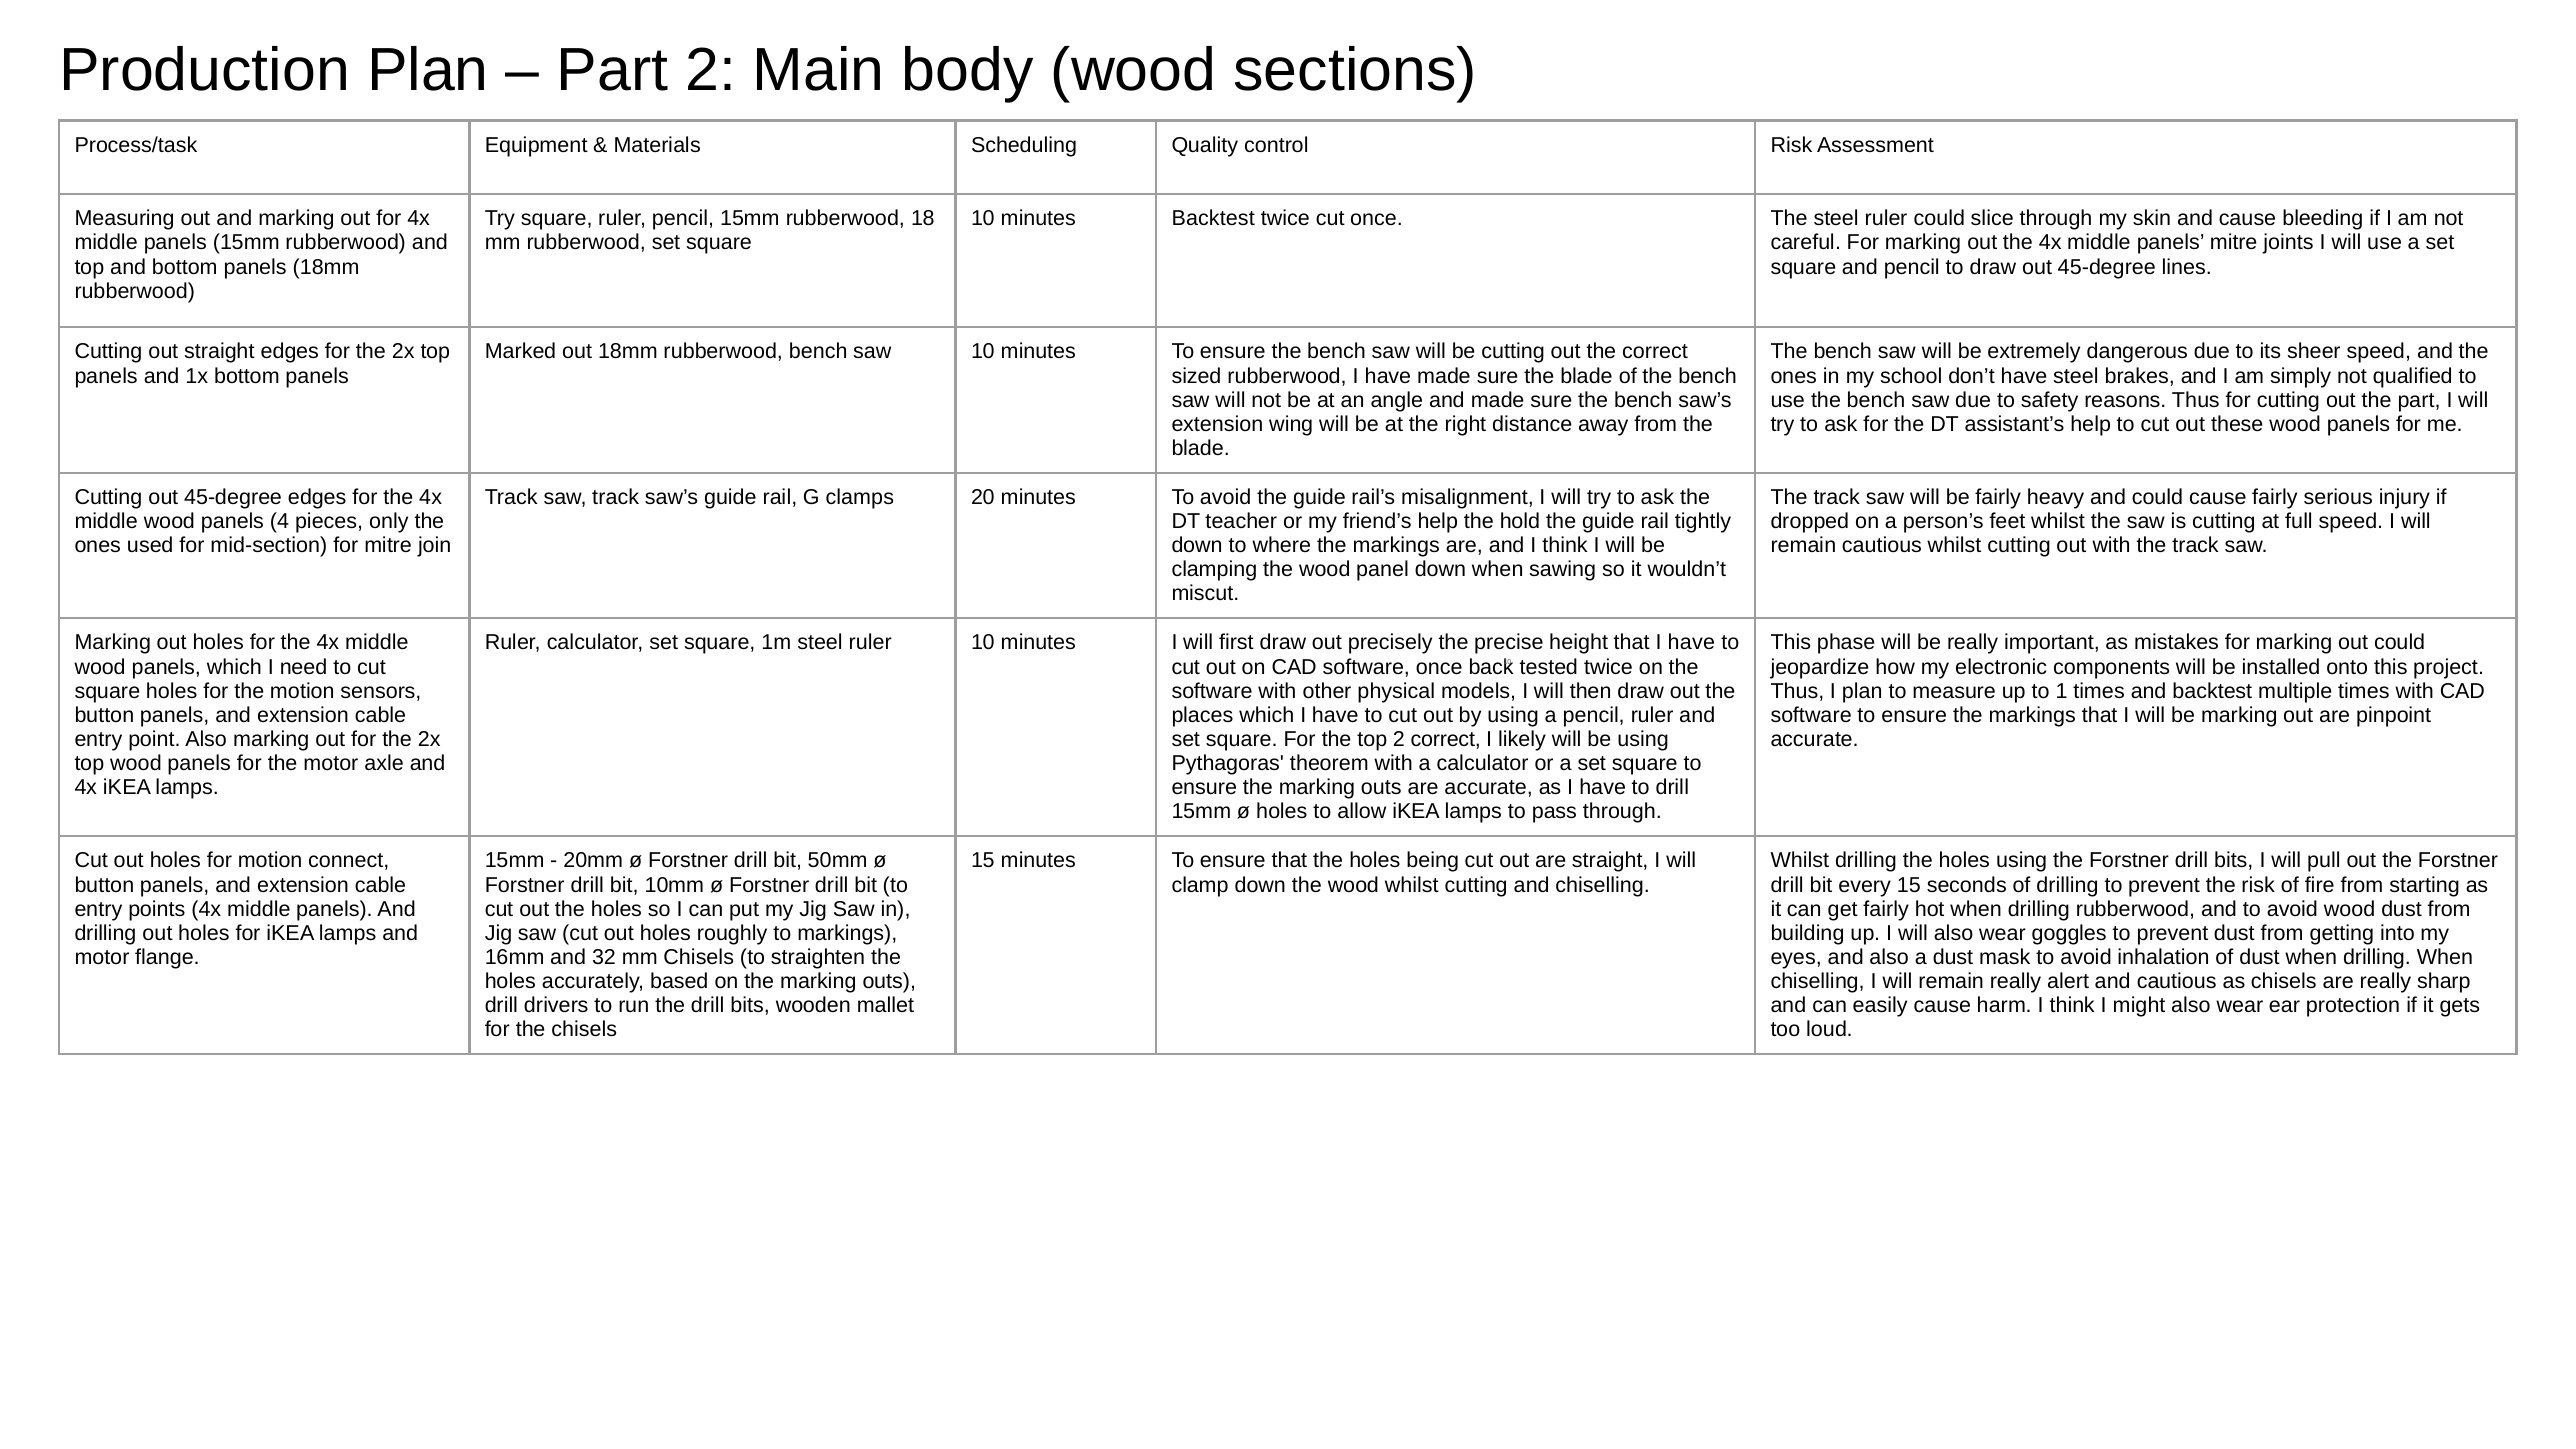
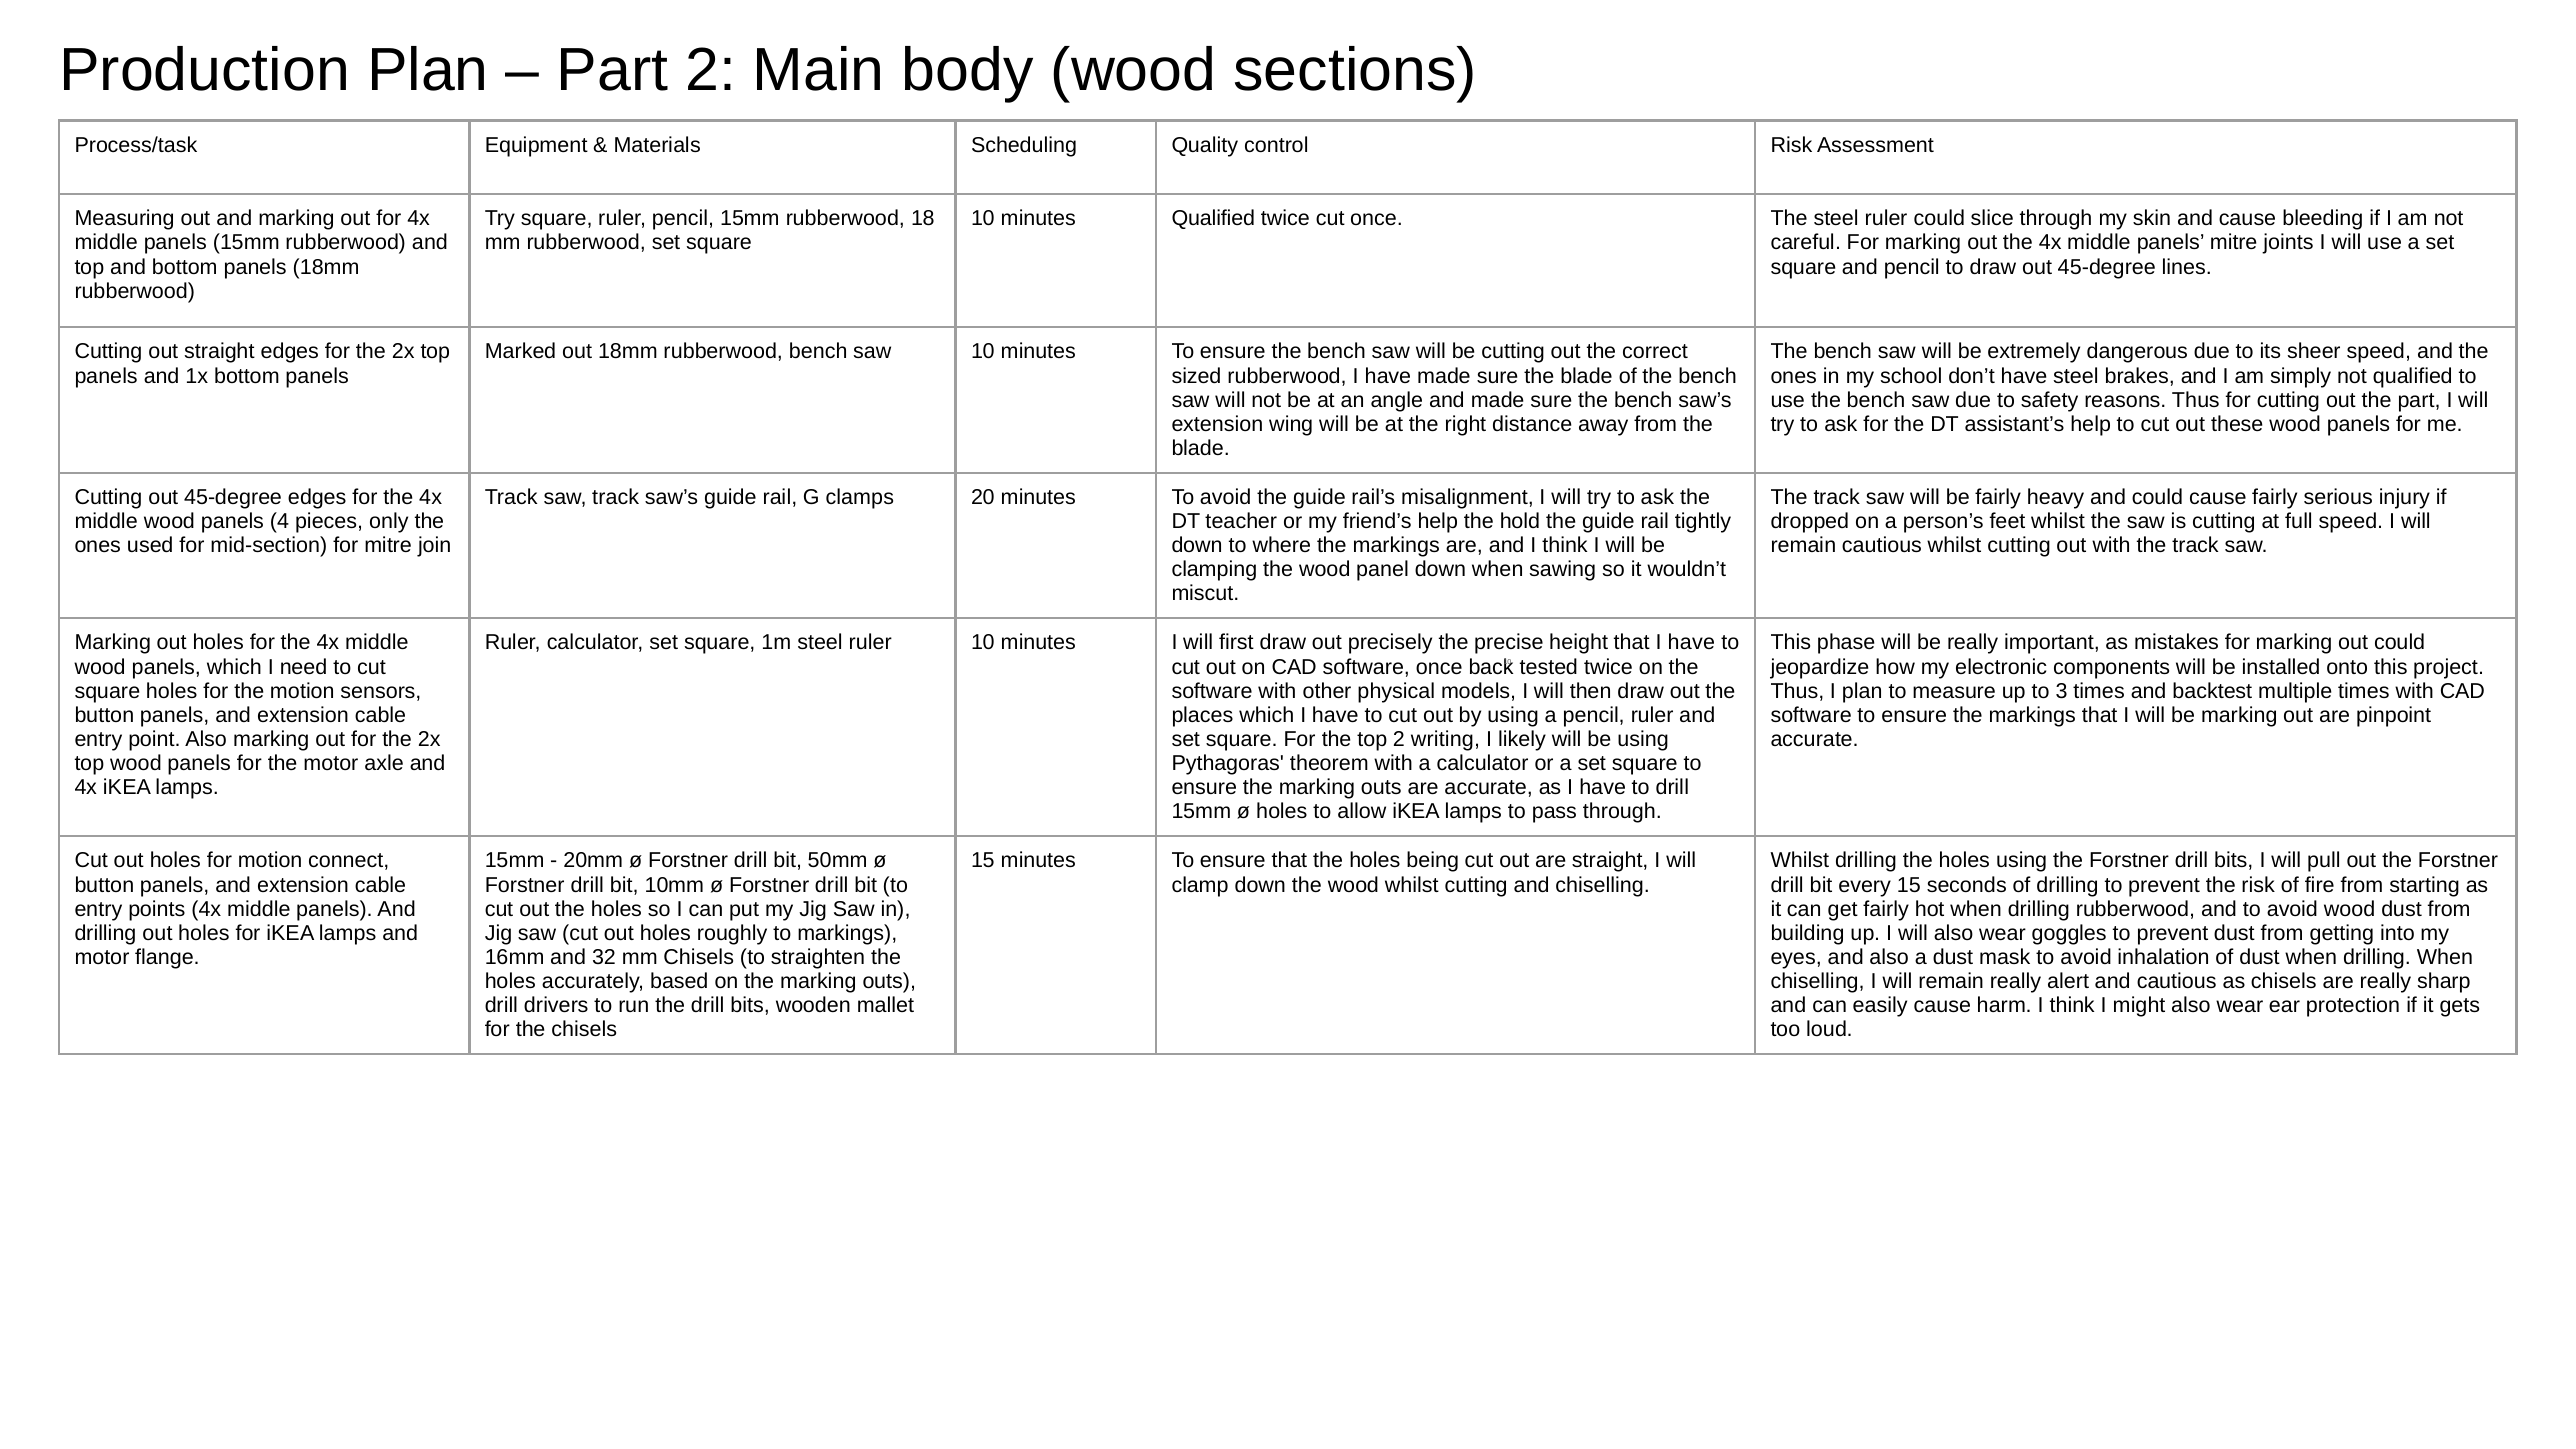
minutes Backtest: Backtest -> Qualified (1213, 219)
1: 1 -> 3 (2062, 691)
2 correct: correct -> writing (1445, 739)
